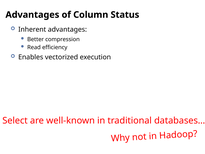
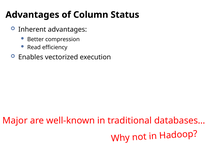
Select: Select -> Major (15, 120)
